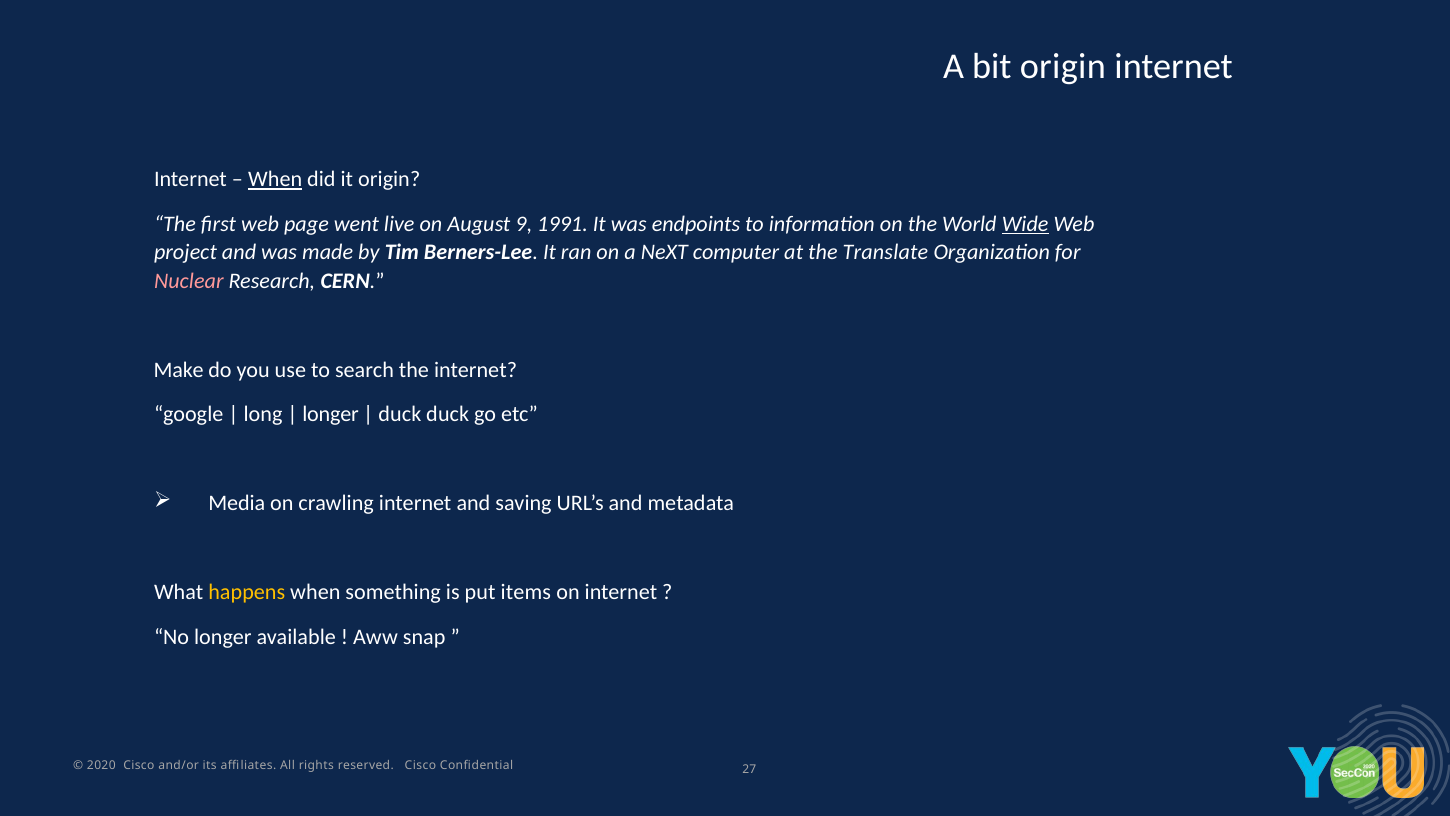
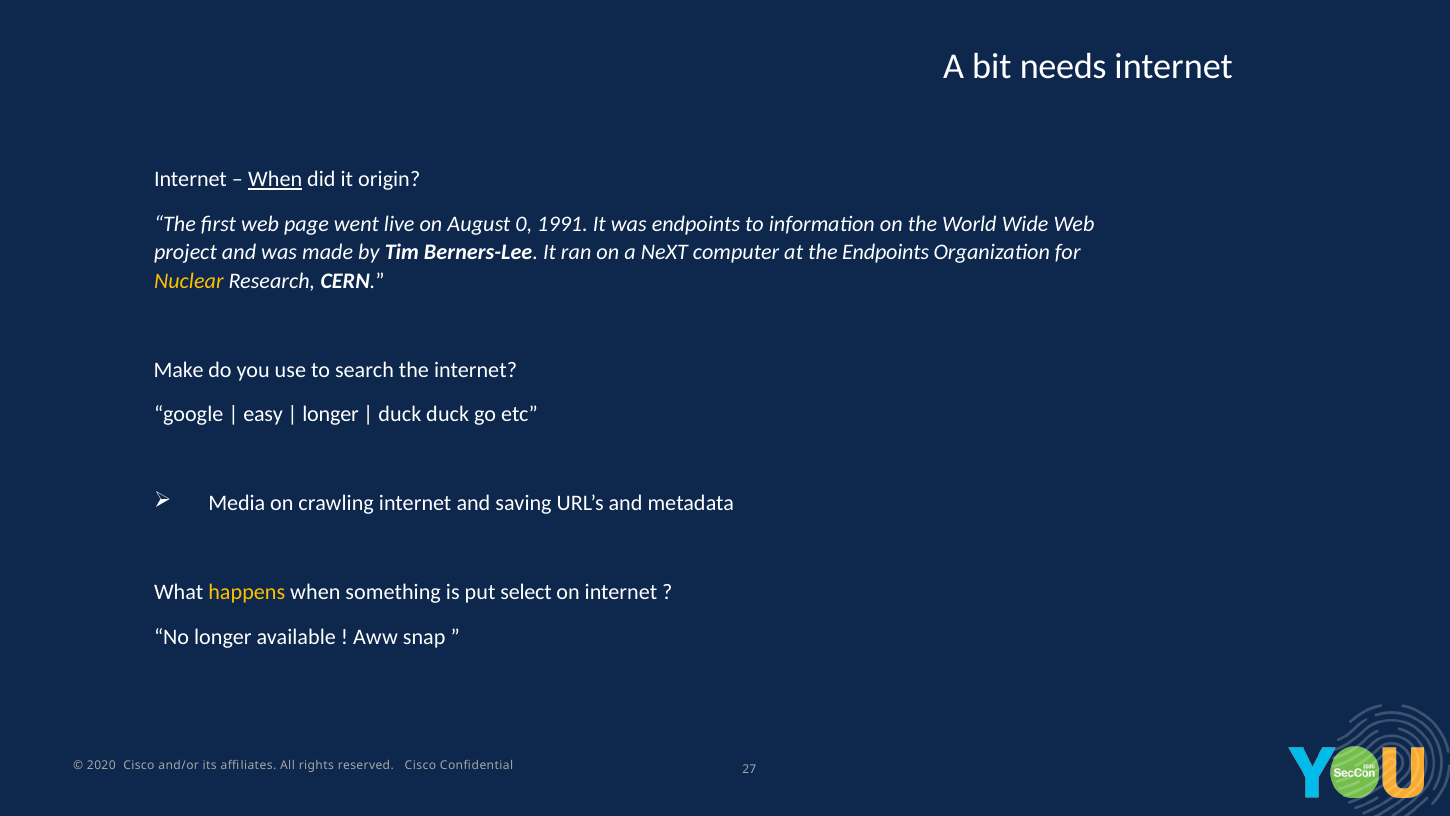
bit origin: origin -> needs (1063, 66)
9: 9 -> 0 (524, 224)
Wide underline: present -> none (1025, 224)
the Translate: Translate -> Endpoints (886, 252)
Nuclear colour: pink -> yellow (189, 281)
long: long -> easy (263, 414)
items: items -> select (526, 592)
